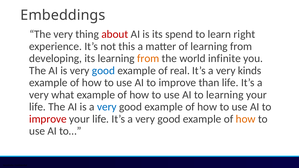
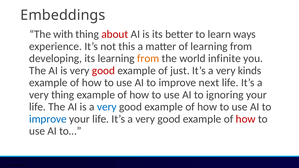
The very: very -> with (63, 34)
spend: spend -> better (179, 34)
right: right -> ways (245, 34)
good colour: blue -> red (103, 71)
real: real -> just (180, 71)
than: than -> next (209, 83)
very what: what -> thing (63, 95)
to learning: learning -> ignoring (225, 95)
improve colour: red -> blue (48, 119)
how colour: orange -> red (246, 119)
